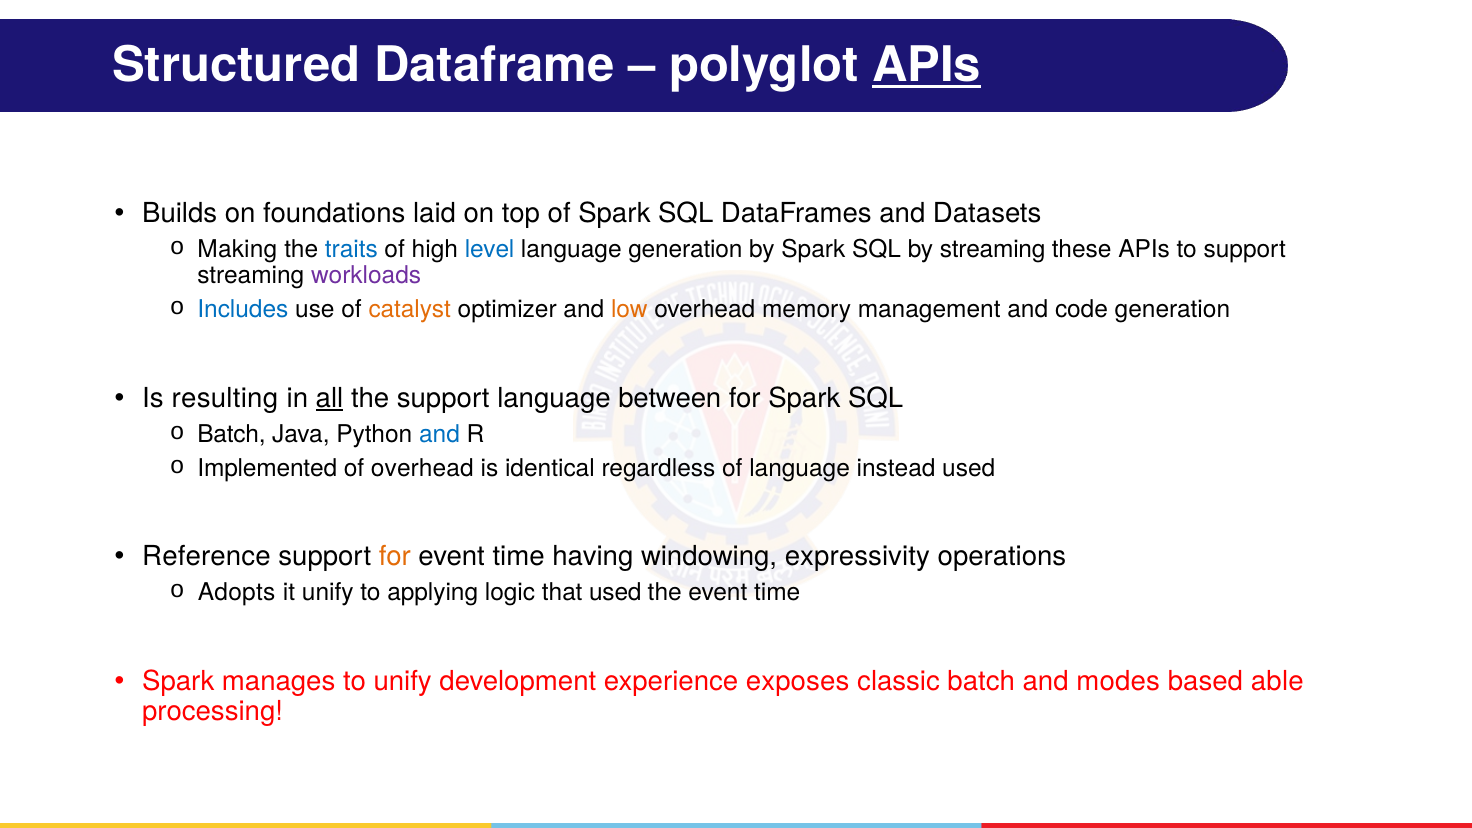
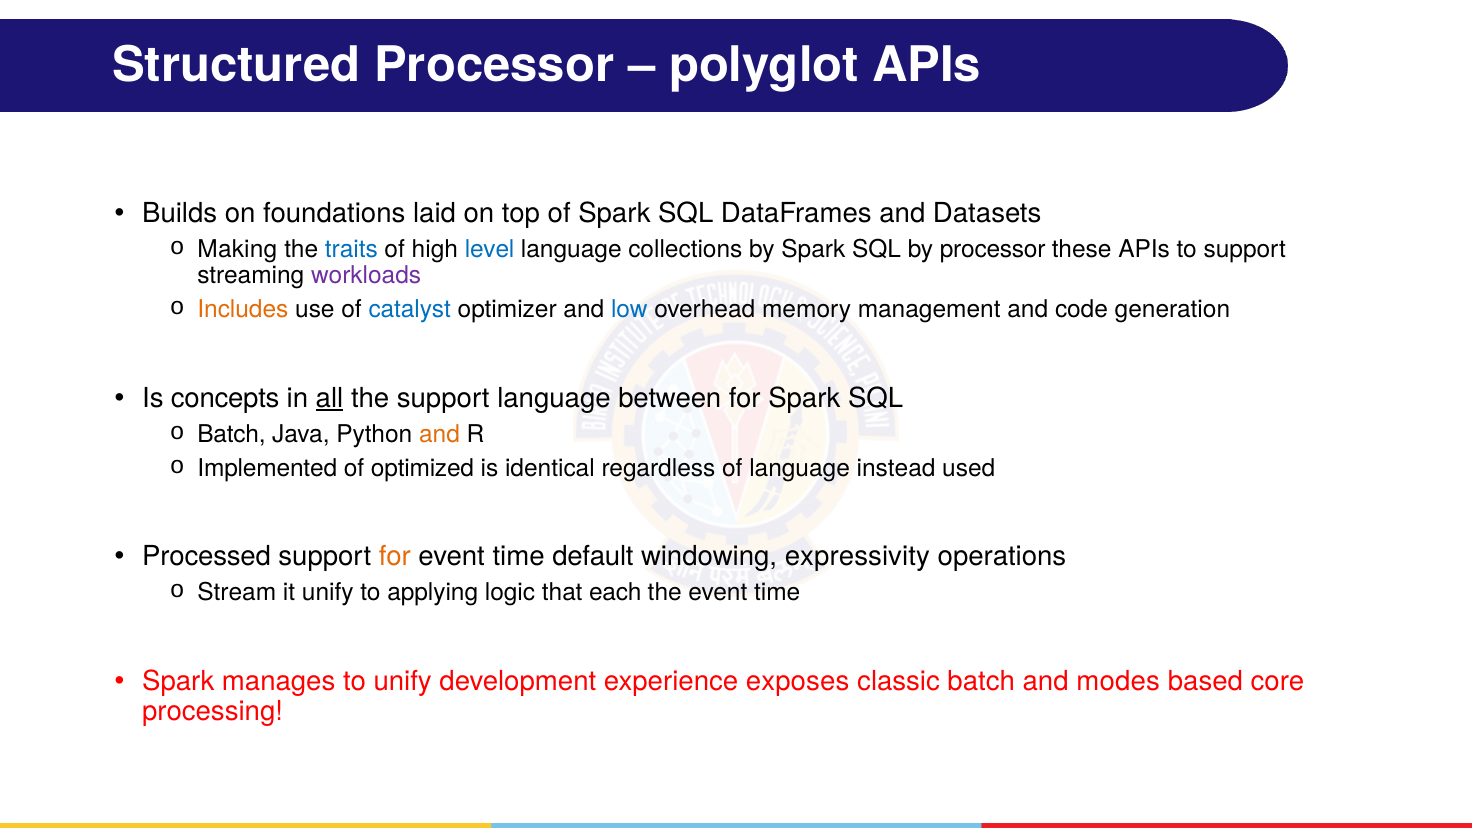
Structured Dataframe: Dataframe -> Processor (494, 65)
APIs underline: present -> none (927, 65)
language generation: generation -> collections (685, 249)
by streaming: streaming -> processor (993, 249)
Includes colour: blue -> orange (243, 310)
catalyst colour: orange -> blue (410, 310)
low colour: orange -> blue (629, 310)
resulting: resulting -> concepts (225, 398)
and colour: blue -> orange (439, 434)
of overhead: overhead -> optimized (423, 468)
Reference: Reference -> Processed (207, 557)
having: having -> default (593, 557)
Adopts: Adopts -> Stream (237, 593)
that used: used -> each (615, 593)
able: able -> core (1277, 681)
